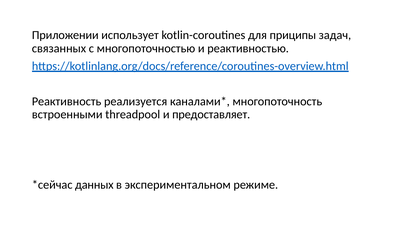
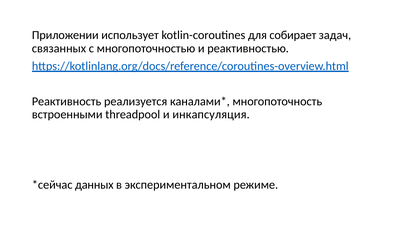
приципы: приципы -> собирает (293, 35)
предоставляет: предоставляет -> инкапсуляция (211, 114)
